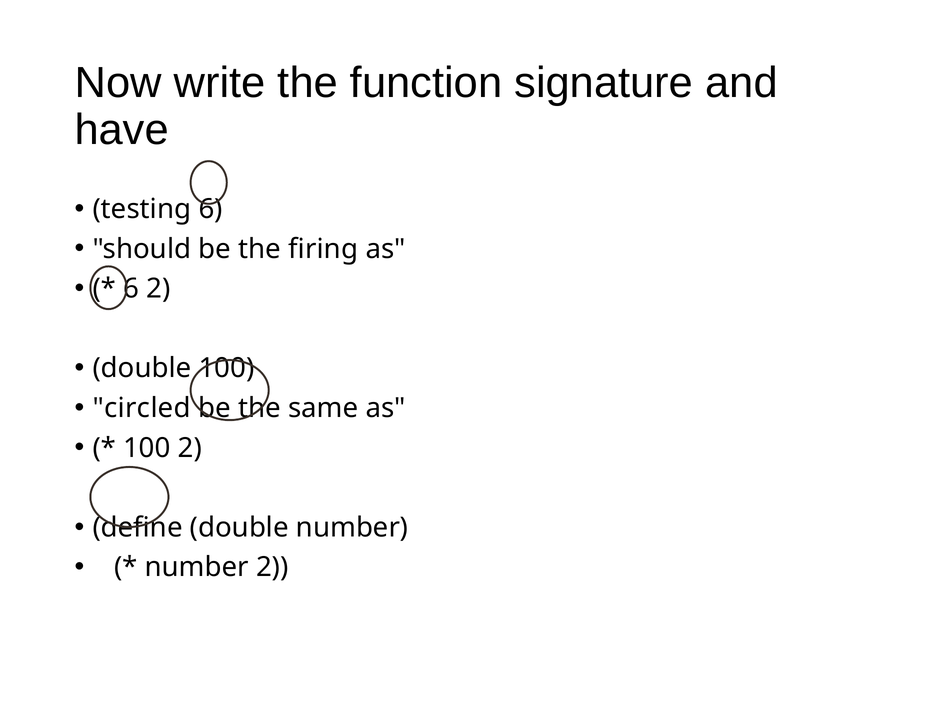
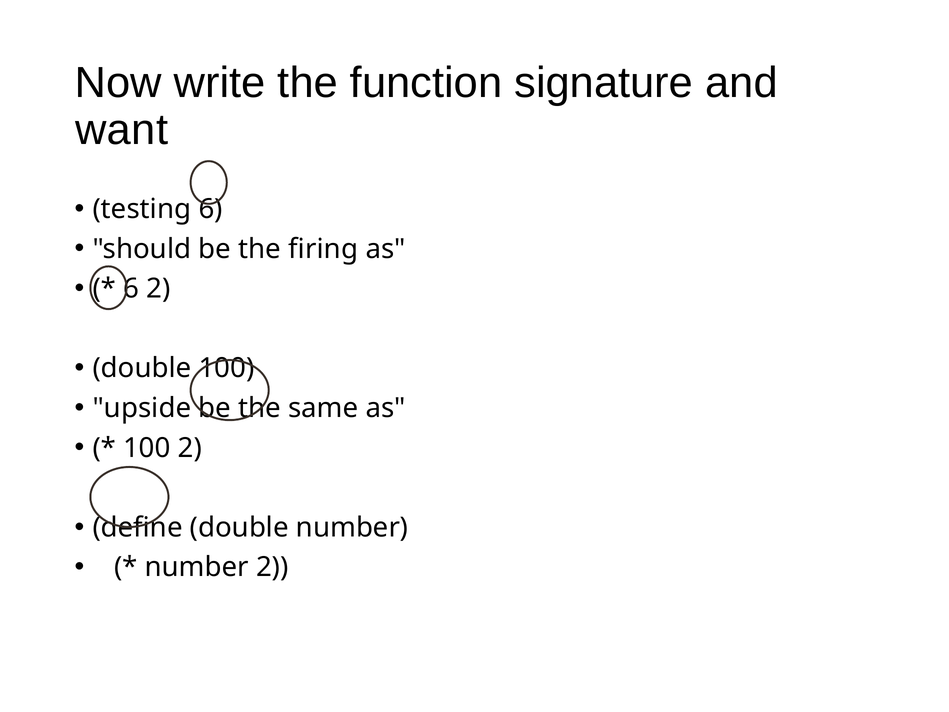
have: have -> want (122, 130)
circled: circled -> upside (142, 408)
